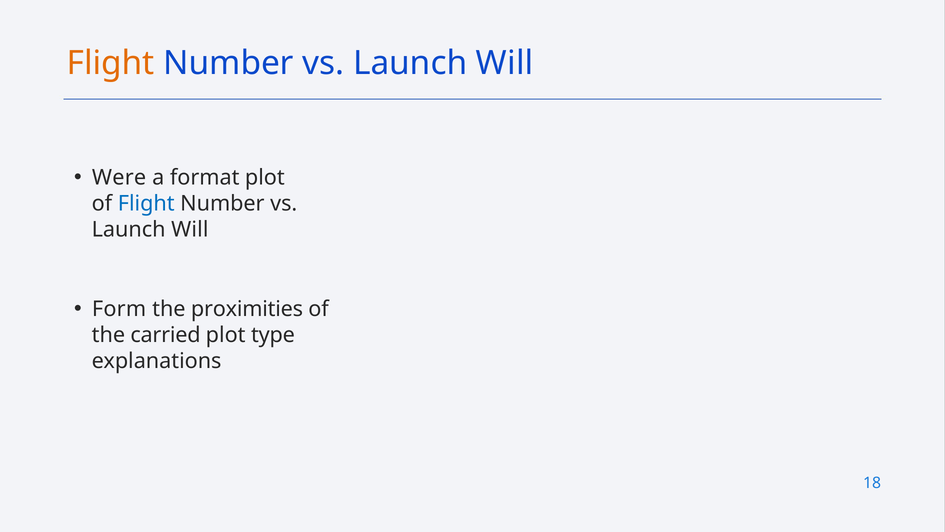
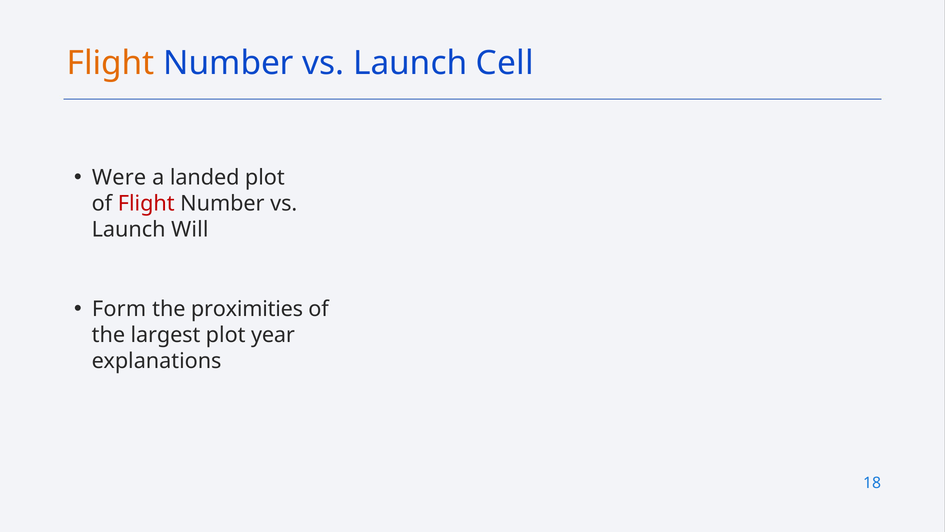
Will: Will -> Cell (505, 63)
format: format -> landed (205, 177)
Flight colour: blue -> red (146, 203)
carried: carried -> largest (165, 335)
type: type -> year (273, 335)
